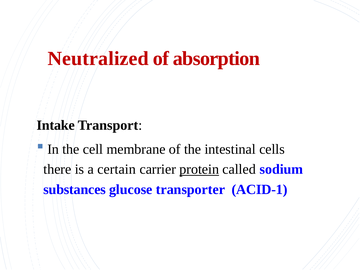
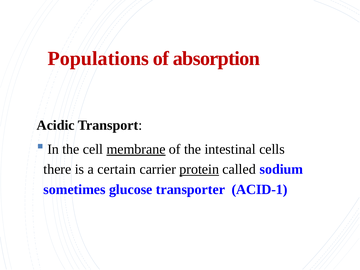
Neutralized: Neutralized -> Populations (98, 58)
Intake: Intake -> Acidic (56, 125)
membrane underline: none -> present (136, 149)
substances: substances -> sometimes (74, 189)
